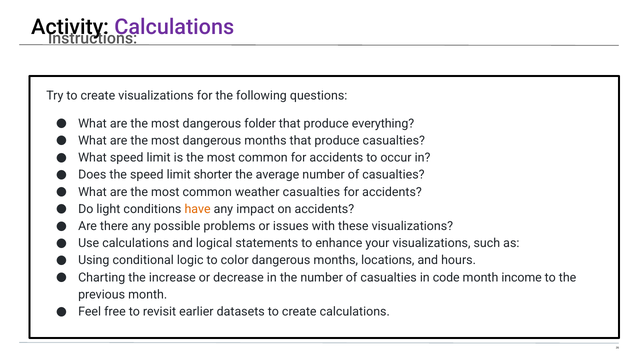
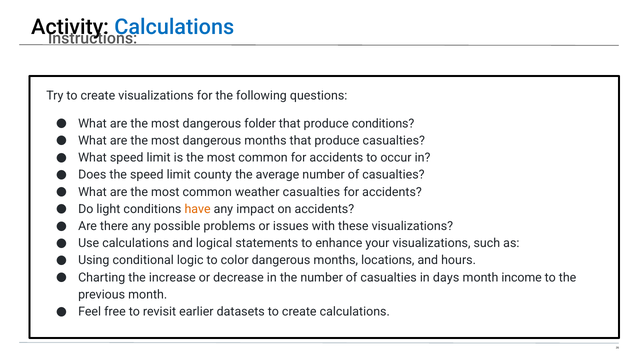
Calculations colour: purple -> blue (174, 27)
produce everything: everything -> conditions (383, 123)
shorter: shorter -> county (213, 175)
code: code -> days (446, 277)
